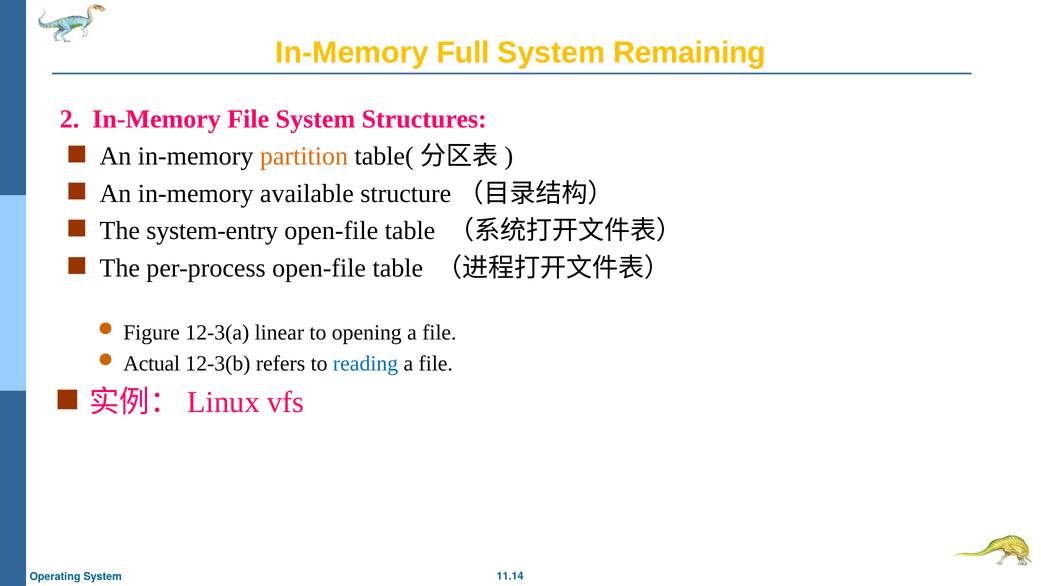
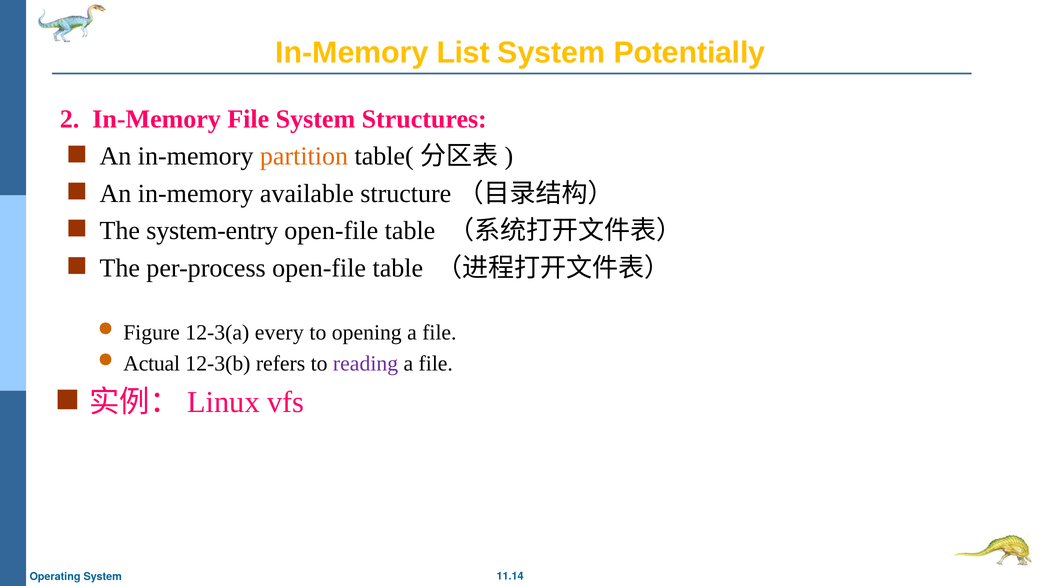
Full: Full -> List (463, 53)
Remaining: Remaining -> Potentially (689, 53)
linear: linear -> every (279, 332)
reading colour: blue -> purple (366, 363)
